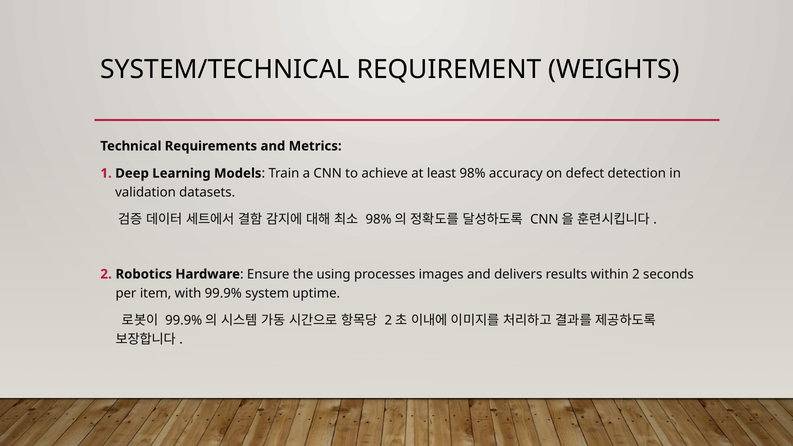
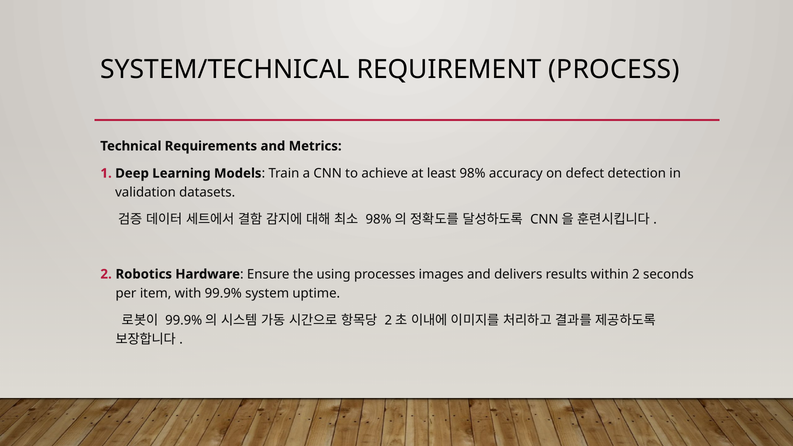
WEIGHTS: WEIGHTS -> PROCESS (614, 69)
